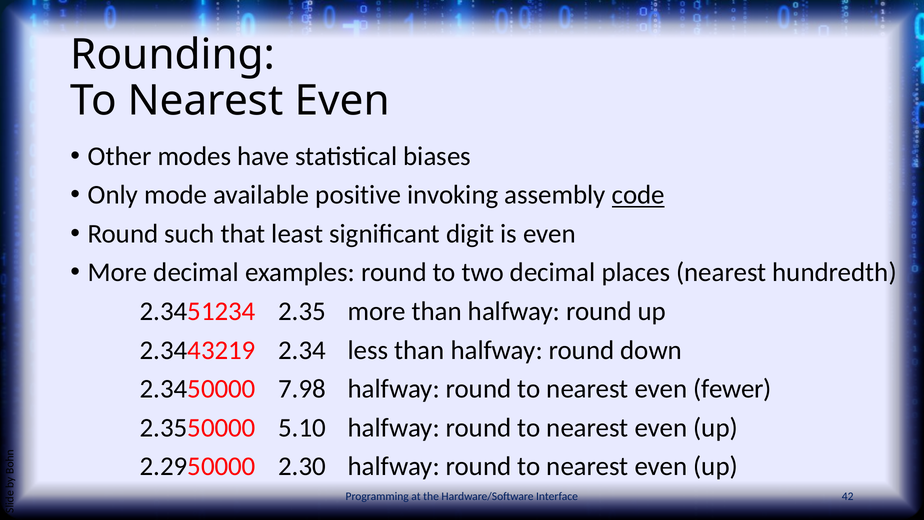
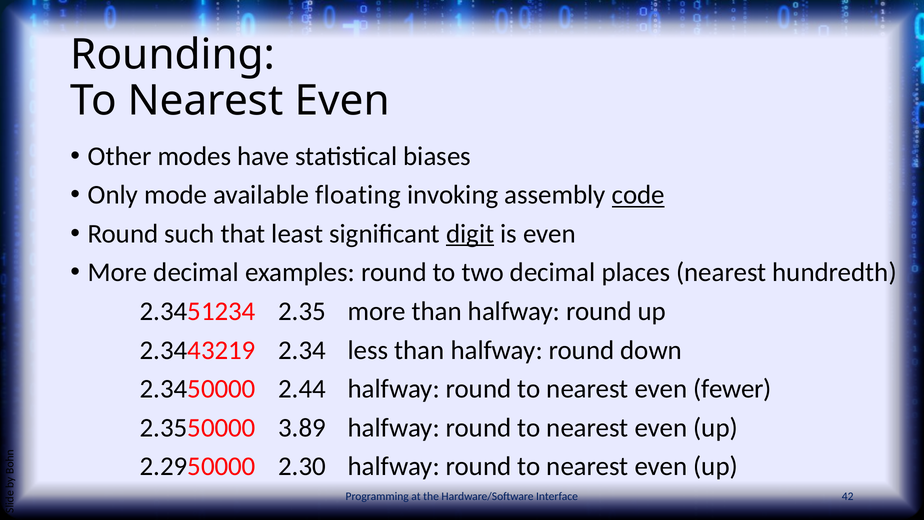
positive: positive -> floating (358, 195)
digit underline: none -> present (470, 234)
7.98: 7.98 -> 2.44 (302, 389)
5.10: 5.10 -> 3.89 (302, 427)
